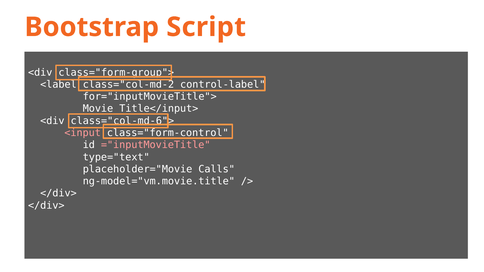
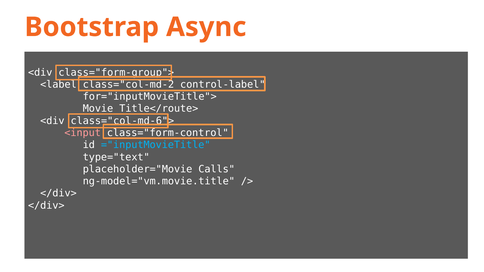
Script: Script -> Async (206, 27)
Title</input>: Title</input> -> Title</route> (159, 109)
="inputMovieTitle colour: pink -> light blue (156, 145)
